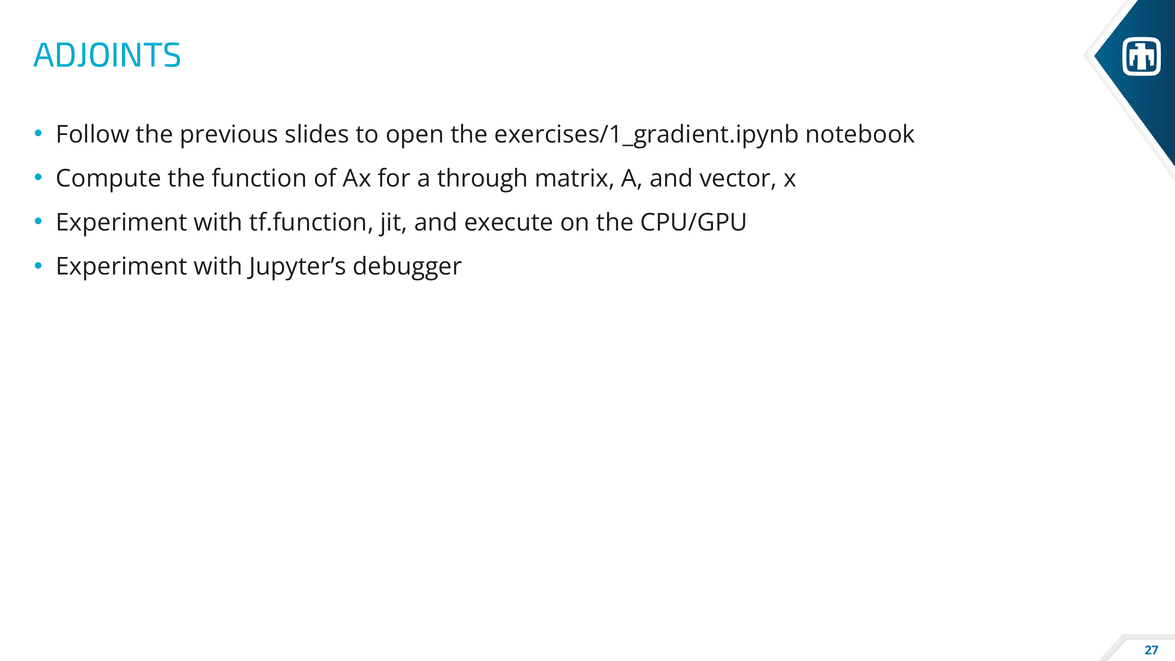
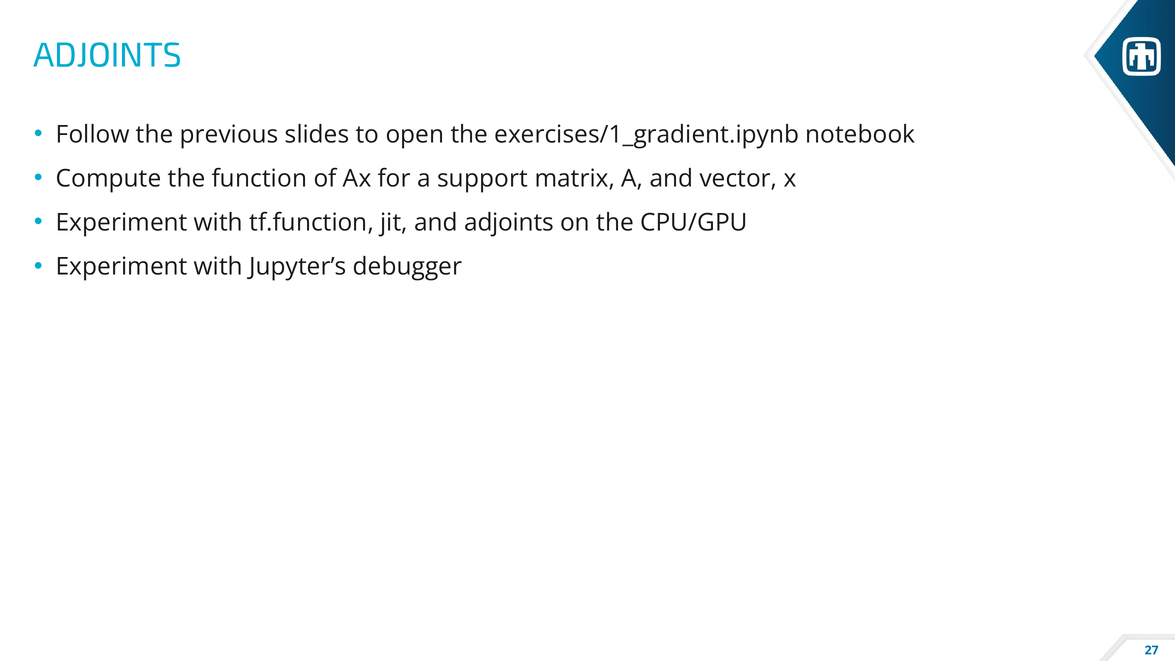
through: through -> support (483, 179)
and execute: execute -> adjoints (509, 223)
